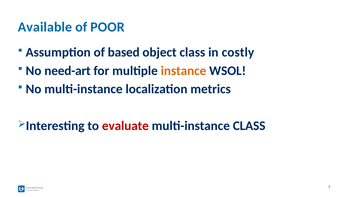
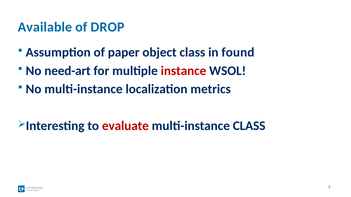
POOR: POOR -> DROP (108, 27)
based: based -> paper (124, 52)
costly: costly -> found (238, 52)
instance colour: orange -> red (184, 71)
